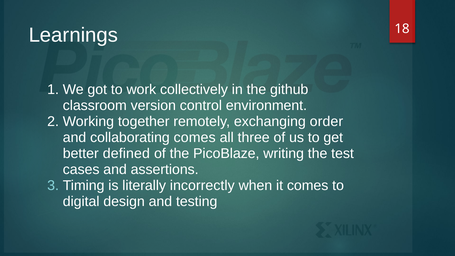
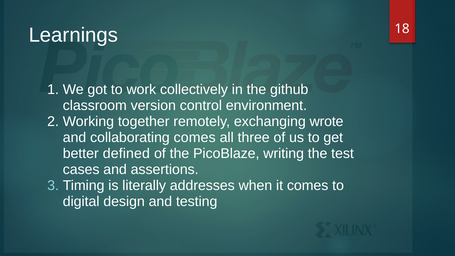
order: order -> wrote (327, 121)
incorrectly: incorrectly -> addresses (202, 185)
